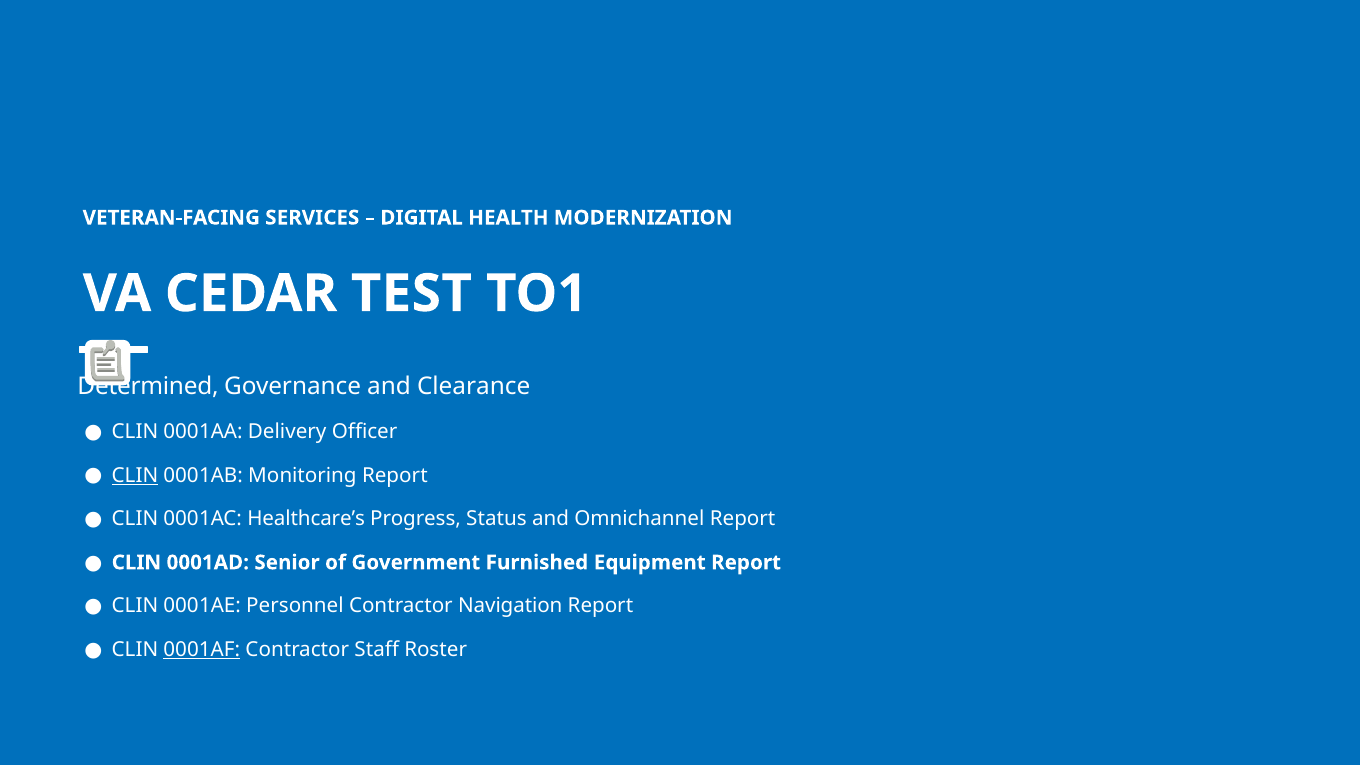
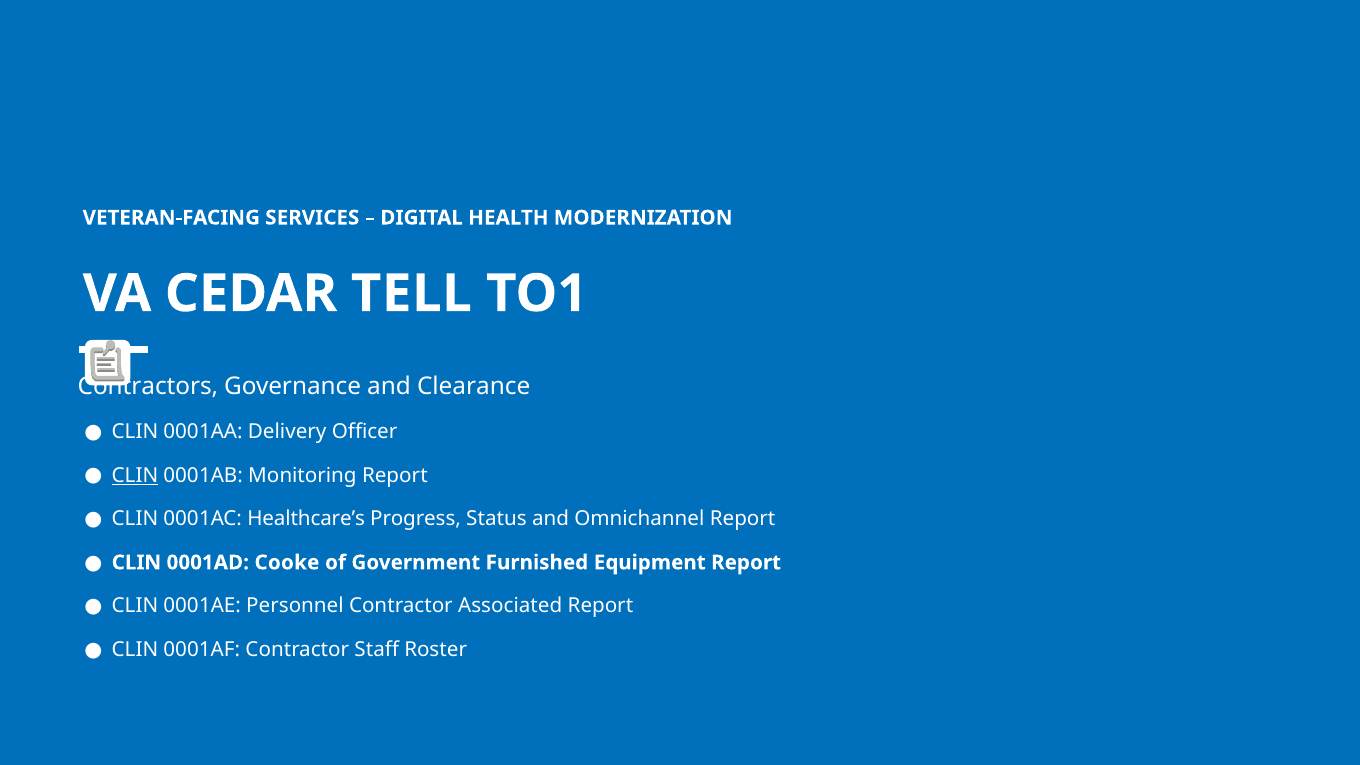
TEST: TEST -> TELL (411, 294)
Determined: Determined -> Contractors (148, 386)
Senior: Senior -> Cooke (287, 563)
Navigation: Navigation -> Associated (510, 606)
0001AF underline: present -> none (202, 650)
